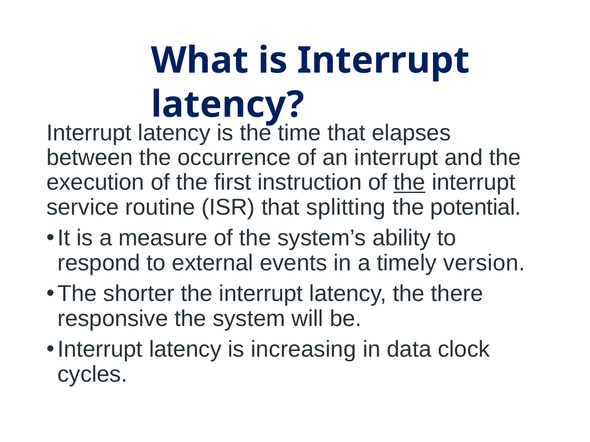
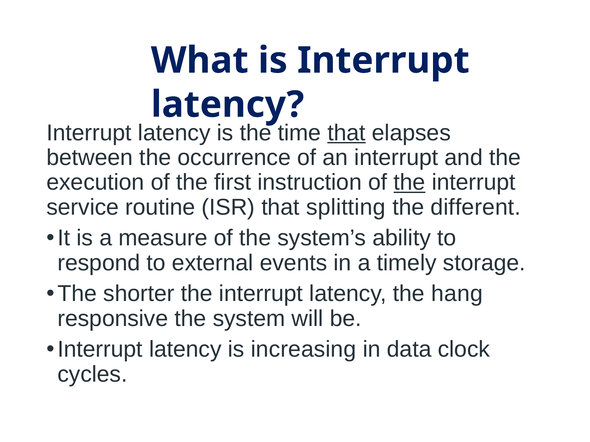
that underline: none -> present (346, 133)
potential: potential -> different (476, 207)
version: version -> storage (484, 263)
there: there -> hang (457, 294)
